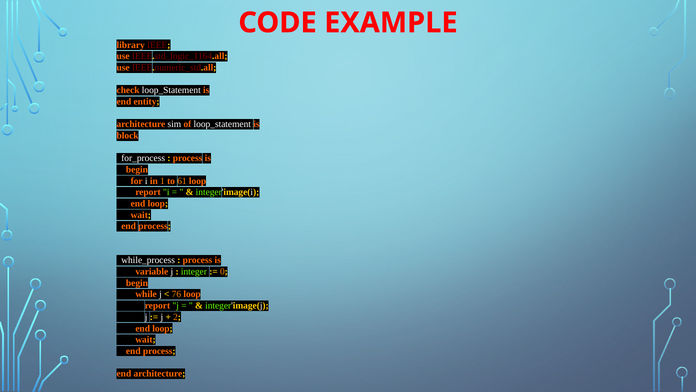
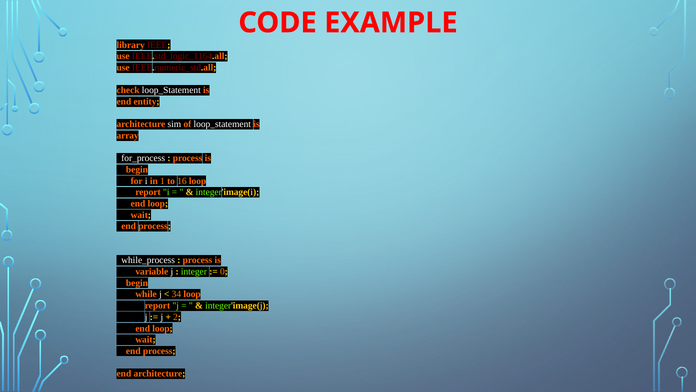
block: block -> array (128, 135)
61: 61 -> 16 (182, 181)
76: 76 -> 34 (176, 294)
